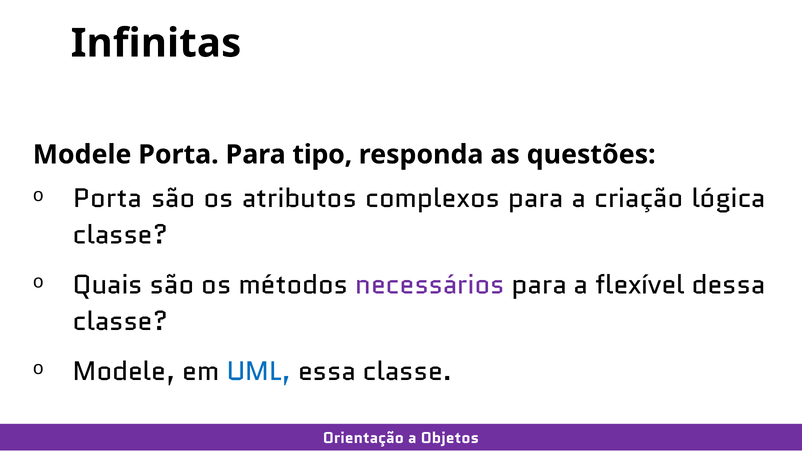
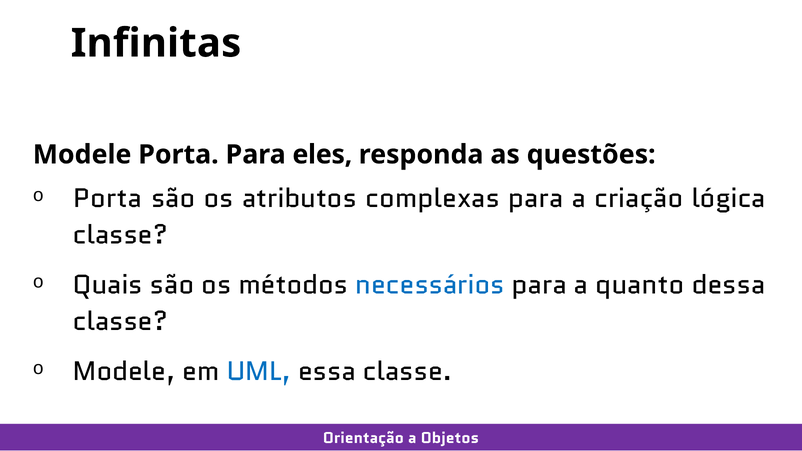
tipo: tipo -> eles (322, 155)
complexos: complexos -> complexas (433, 198)
necessários colour: purple -> blue (430, 285)
flexível: flexível -> quanto (640, 285)
